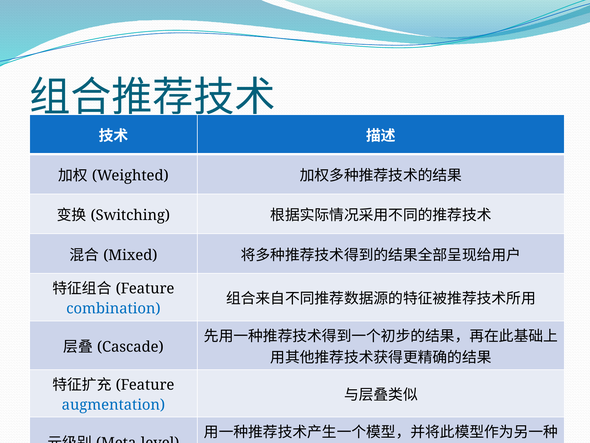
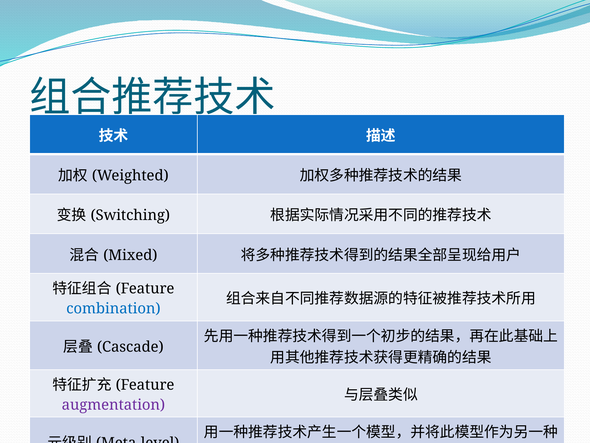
augmentation colour: blue -> purple (113, 404)
